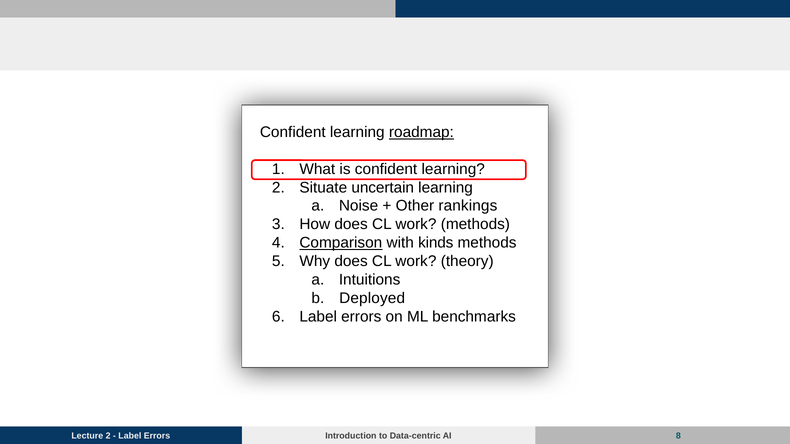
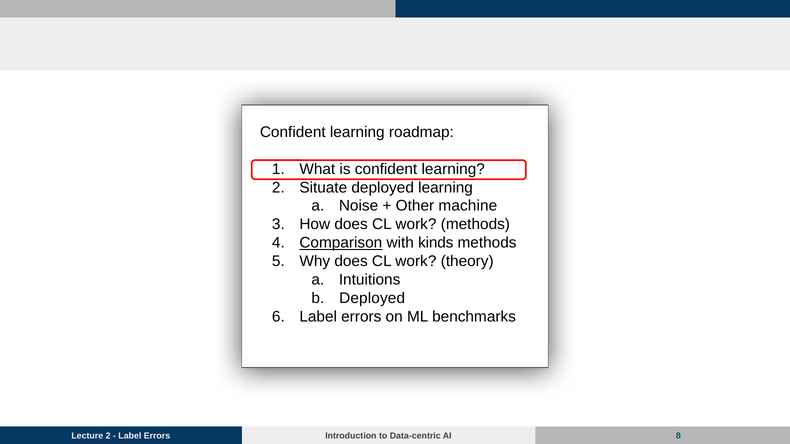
roadmap underline: present -> none (421, 132)
Situate uncertain: uncertain -> deployed (383, 188)
rankings: rankings -> machine (468, 206)
